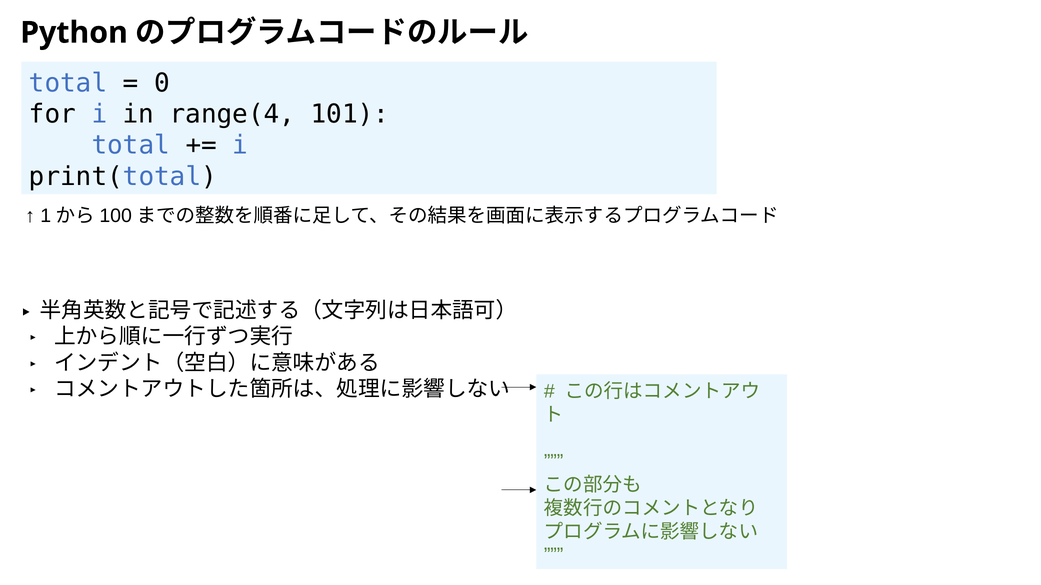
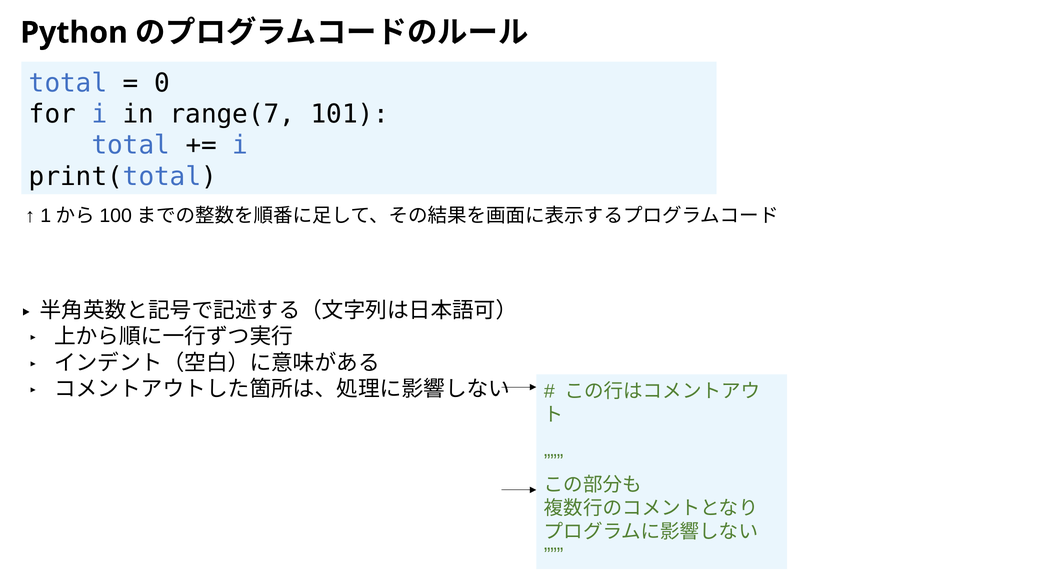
range(4: range(4 -> range(7 (232, 114)
